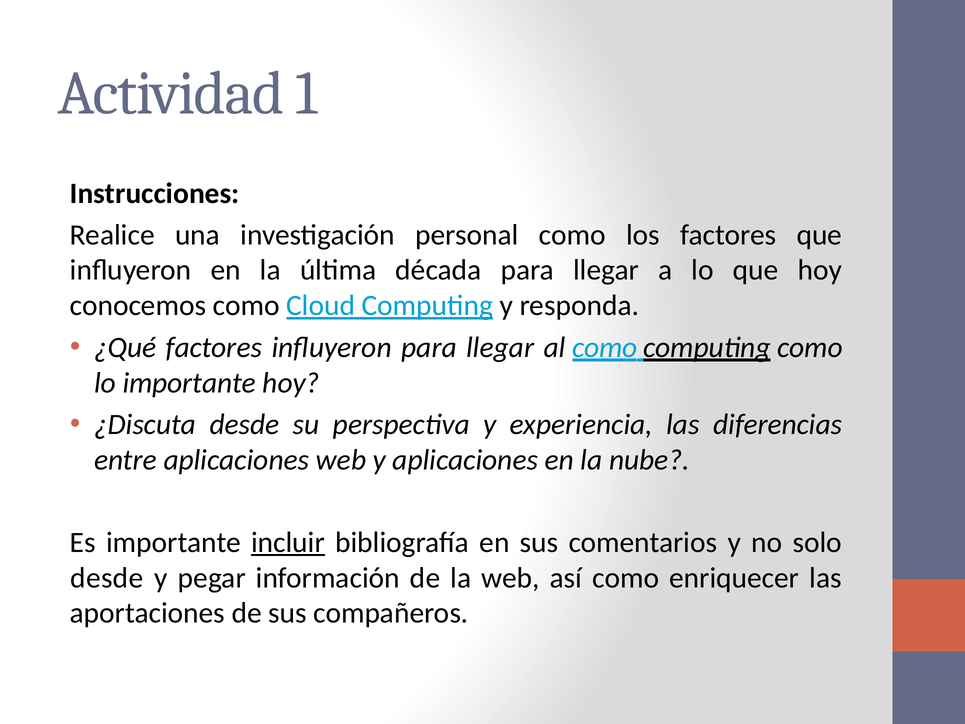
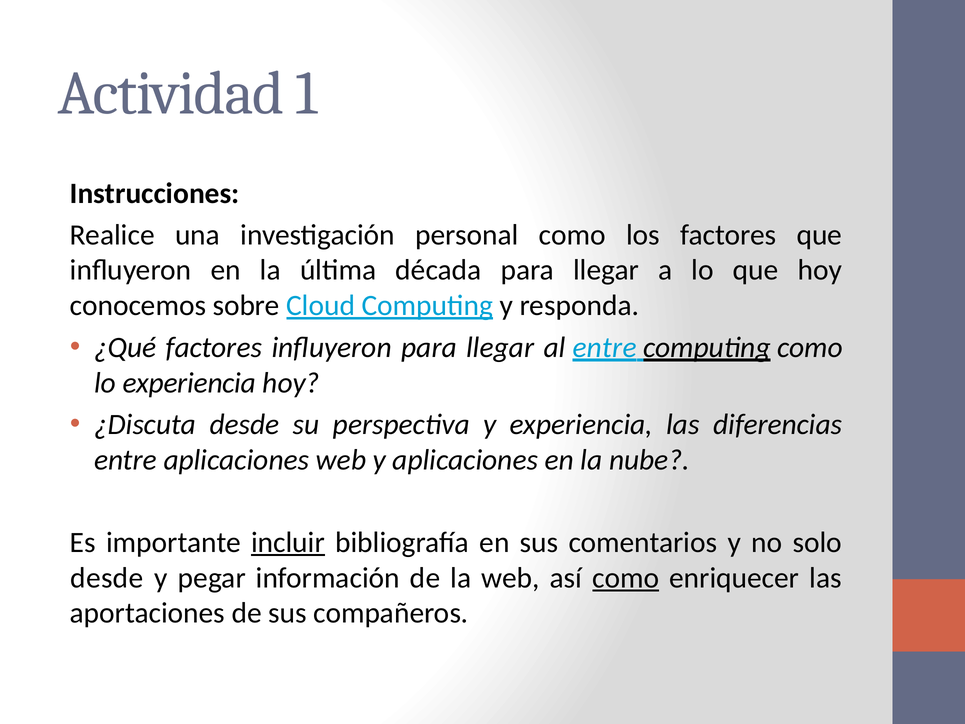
conocemos como: como -> sobre (246, 305)
al como: como -> entre (605, 347)
lo importante: importante -> experiencia (189, 383)
como underline: none -> present (626, 578)
